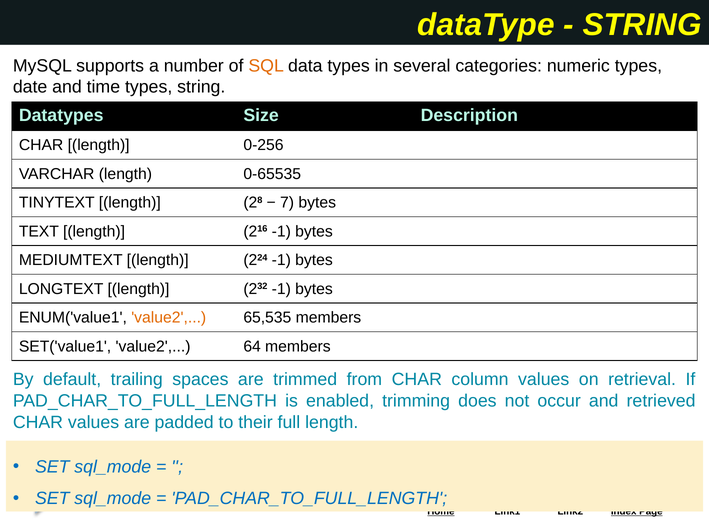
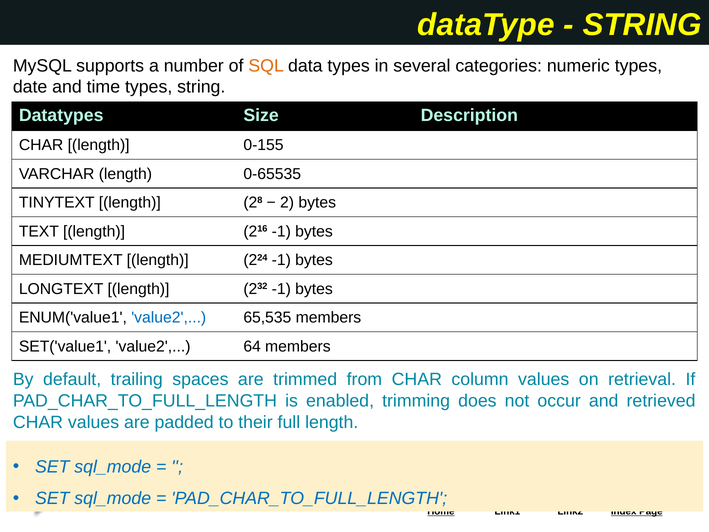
0-256: 0-256 -> 0-155 (263, 145)
7: 7 -> 2 (287, 202)
value2 colour: orange -> blue (169, 317)
